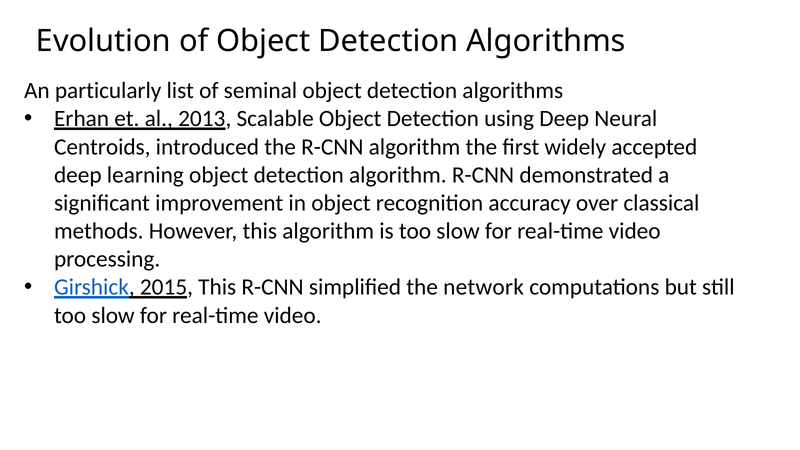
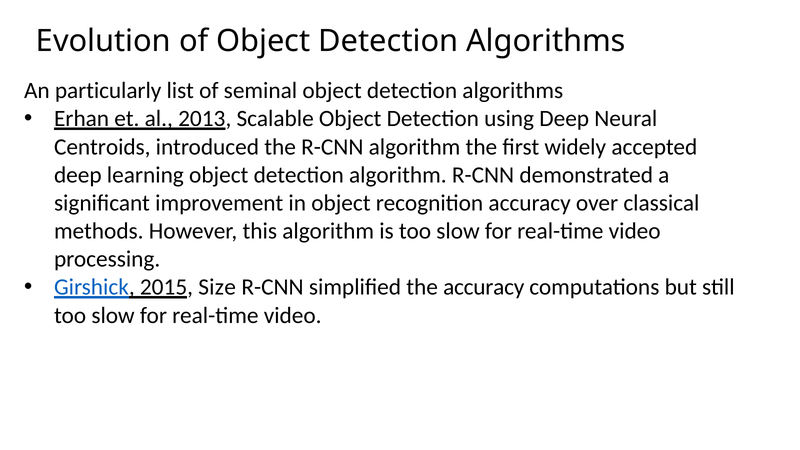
2015 This: This -> Size (217, 287)
the network: network -> accuracy (484, 287)
